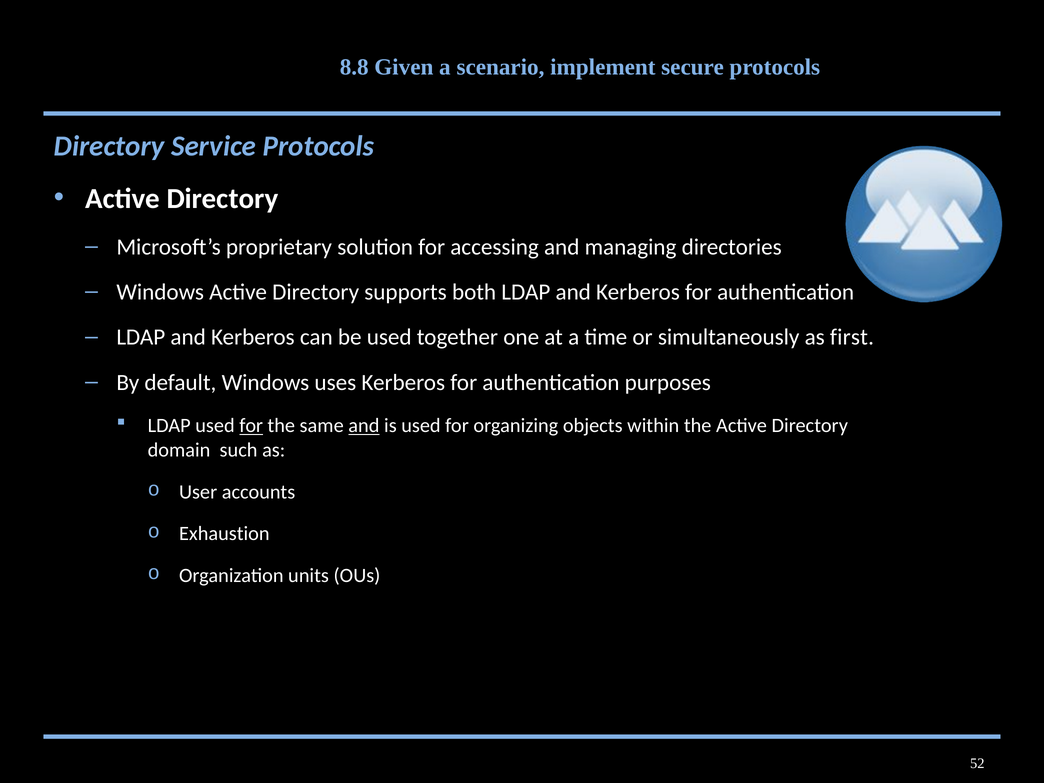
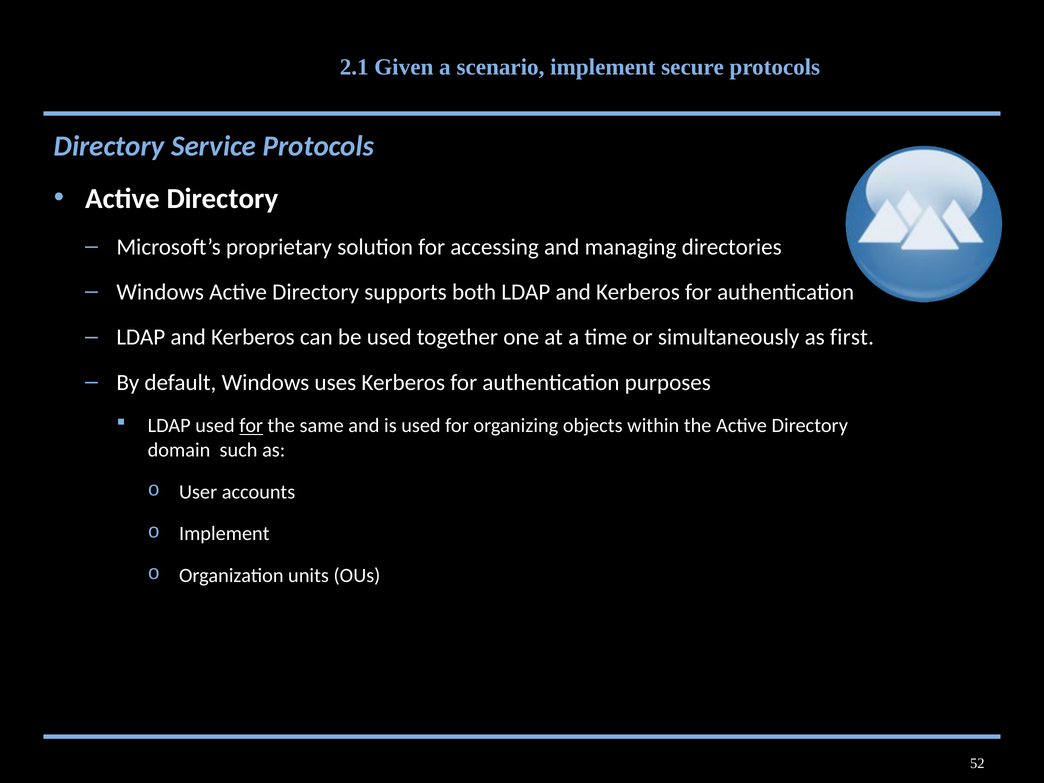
8.8: 8.8 -> 2.1 (354, 67)
and underline: present -> none (364, 426)
Exhaustion: Exhaustion -> Implement (224, 534)
